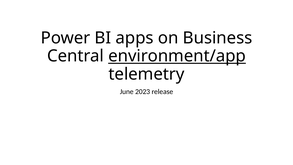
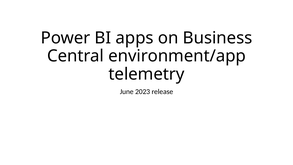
environment/app underline: present -> none (177, 56)
